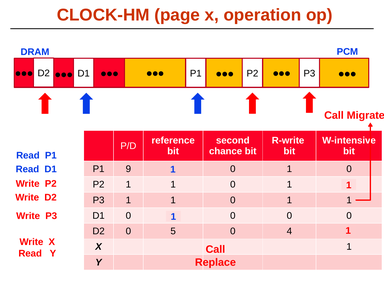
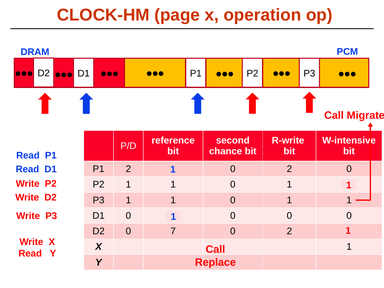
P1 9: 9 -> 2 (128, 169)
1: 1 -> 2 (289, 169)
5: 5 -> 7 (173, 231)
4: 4 -> 2 (289, 231)
